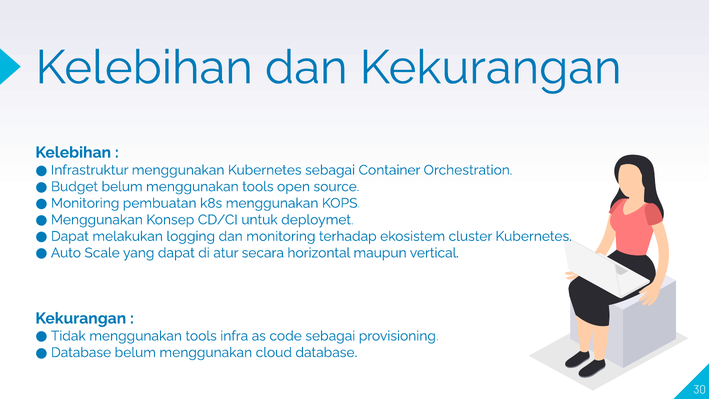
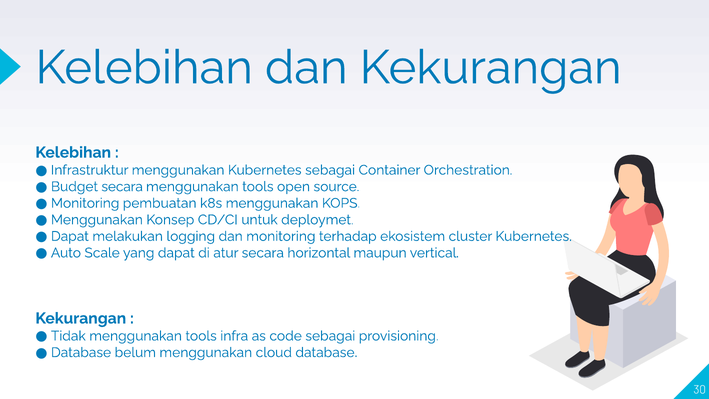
Budget belum: belum -> secara (122, 187)
